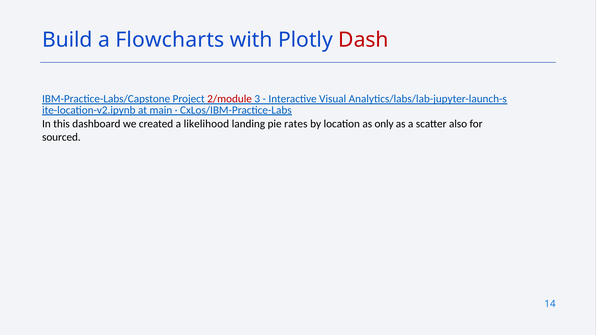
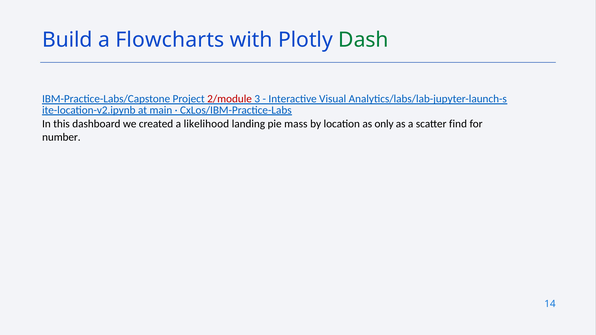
Dash colour: red -> green (363, 40)
rates: rates -> mass (296, 124)
also: also -> find (458, 124)
sourced: sourced -> number (61, 137)
